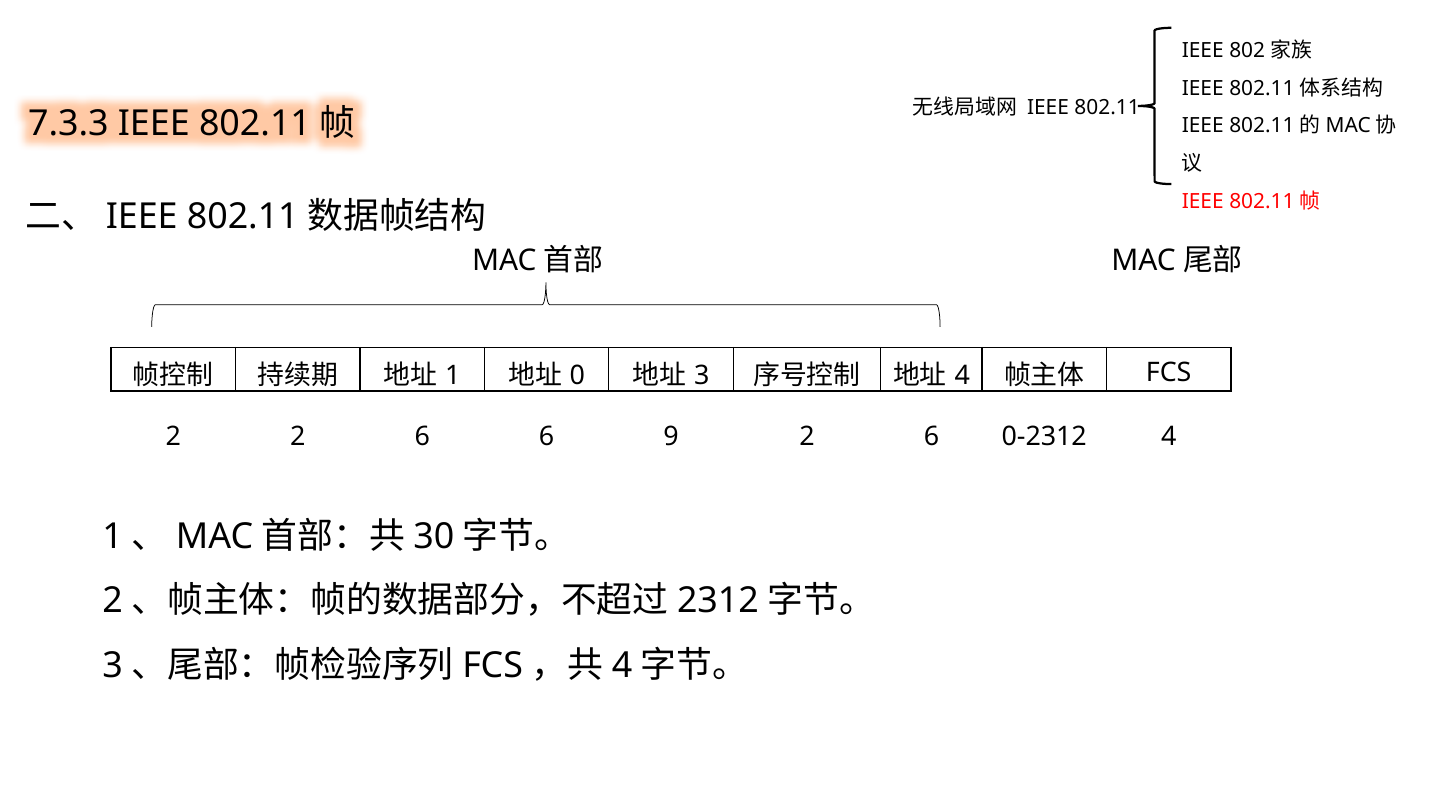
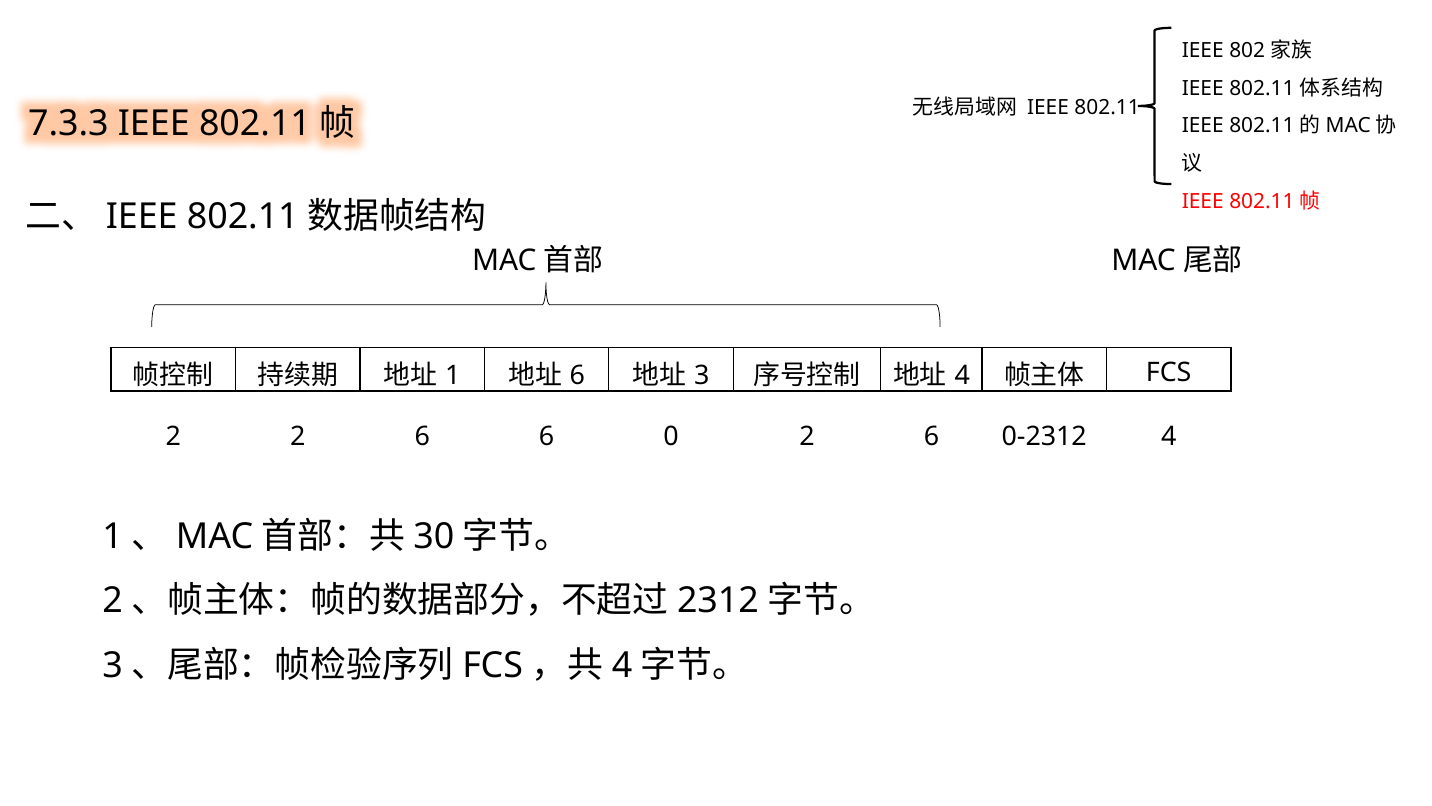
0: 0 -> 6 (577, 375)
9: 9 -> 0 (671, 436)
